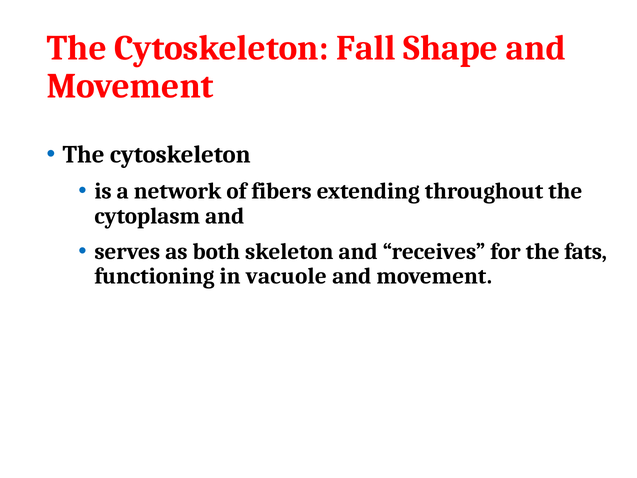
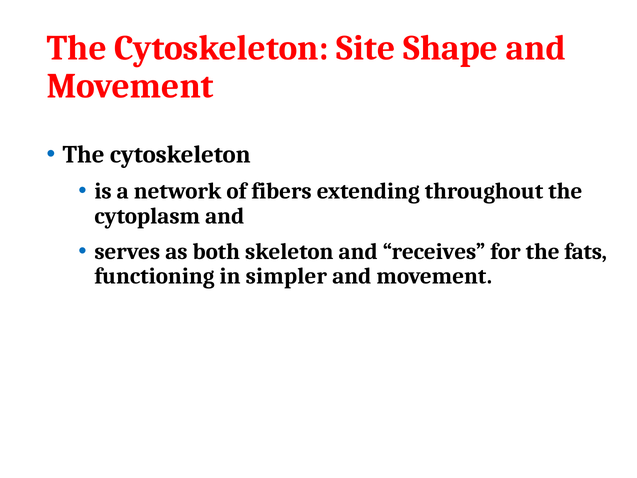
Fall: Fall -> Site (366, 48)
vacuole: vacuole -> simpler (286, 276)
